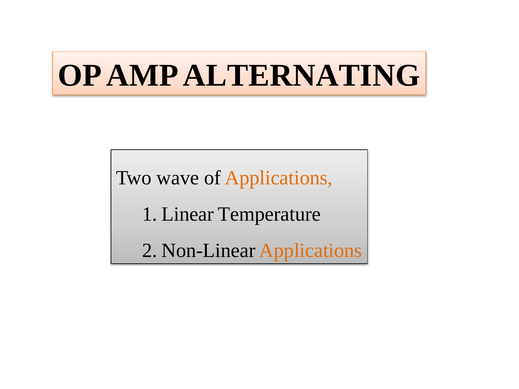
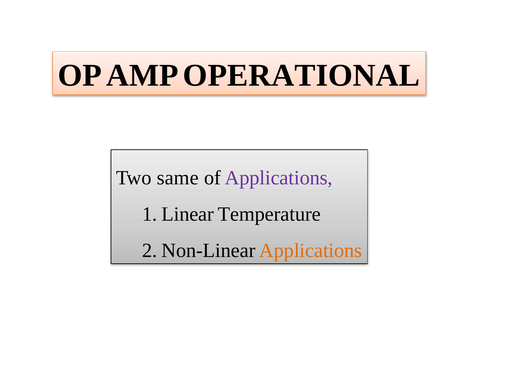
ALTERNATING: ALTERNATING -> OPERATIONAL (302, 75)
wave: wave -> same (178, 178)
Applications colour: orange -> purple (279, 178)
